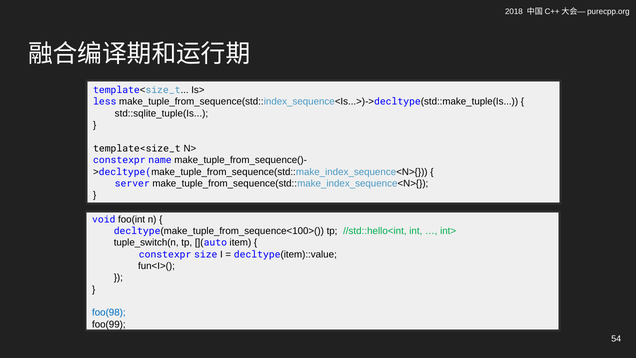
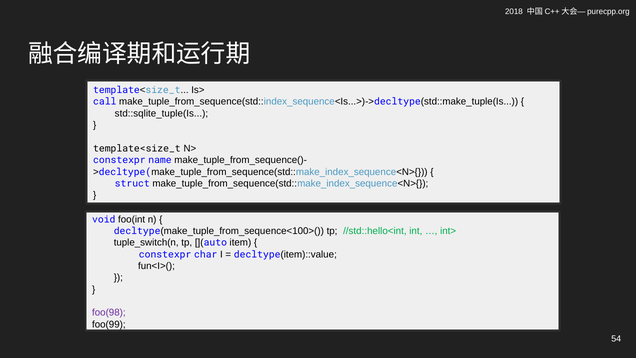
less: less -> call (105, 102)
server: server -> struct (132, 183)
size: size -> char (206, 254)
foo(98 colour: blue -> purple (109, 313)
